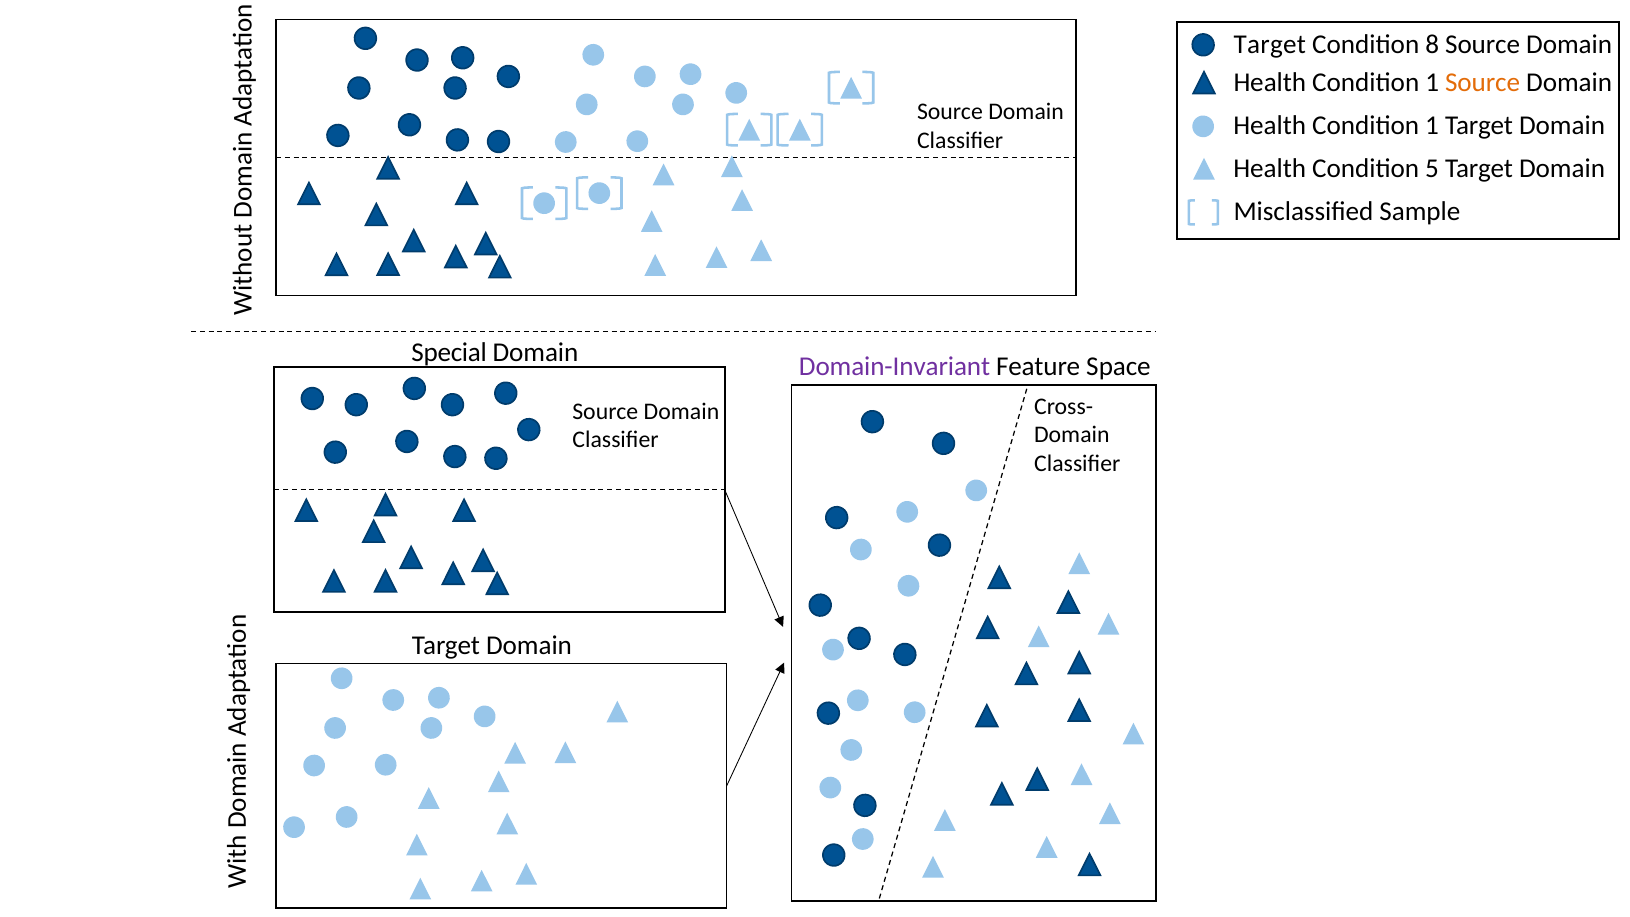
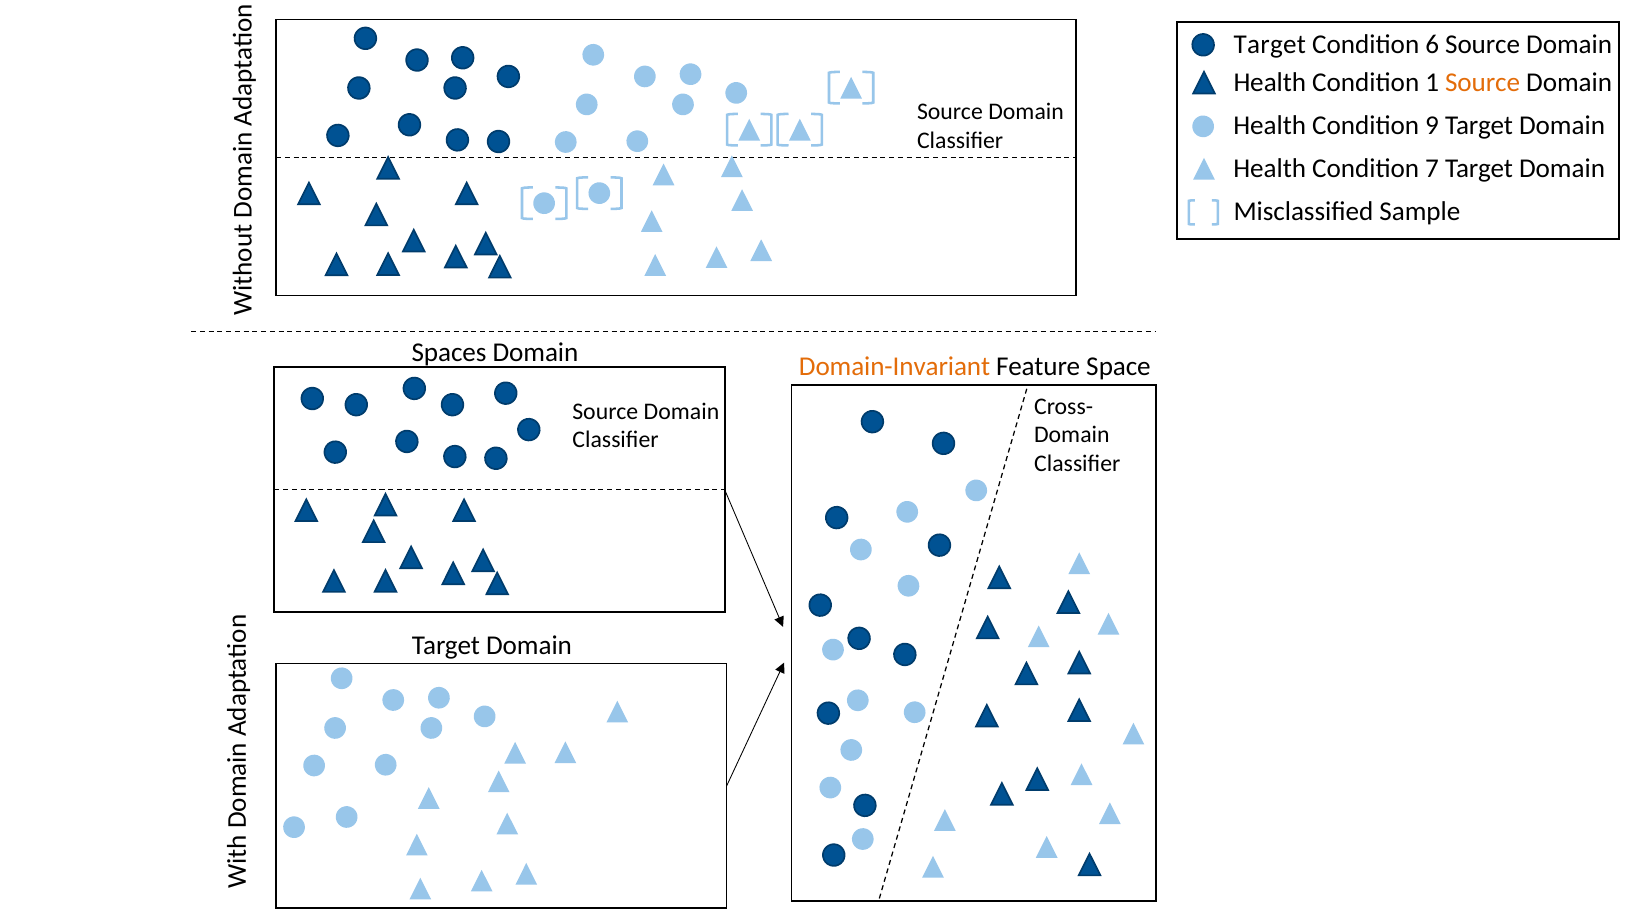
8: 8 -> 6 (1432, 45)
1: 1 -> 9 (1432, 126)
5: 5 -> 7 (1432, 168)
Special: Special -> Spaces (449, 352)
Domain-Invariant colour: purple -> orange (895, 366)
